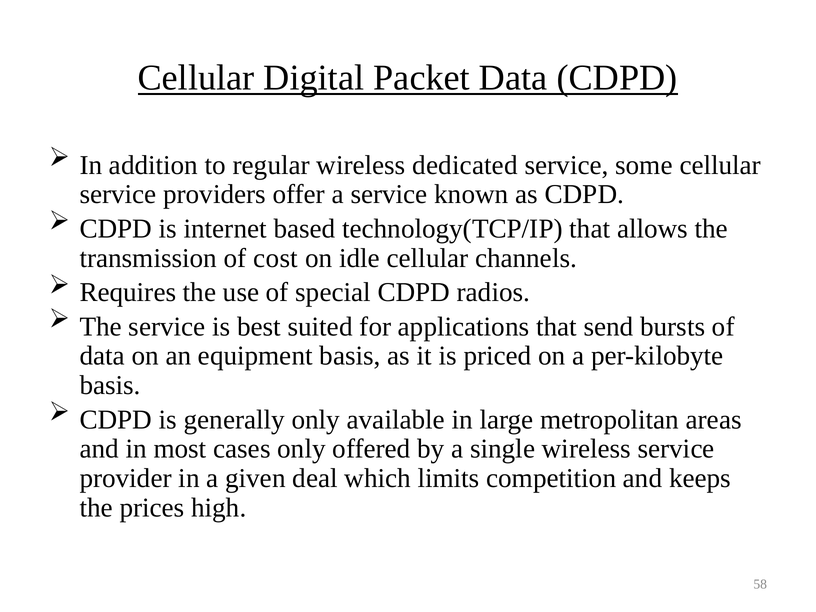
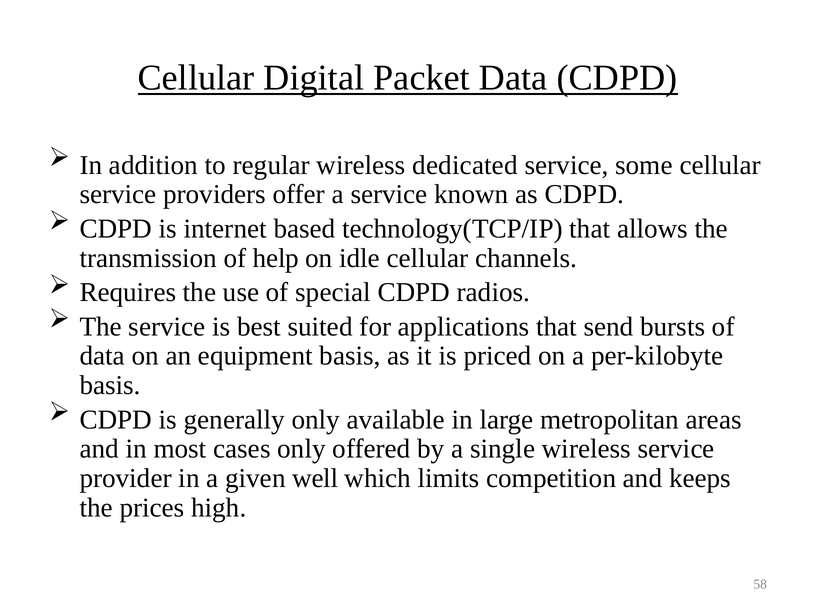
cost: cost -> help (276, 258)
deal: deal -> well (315, 478)
